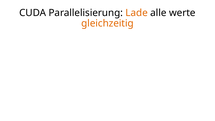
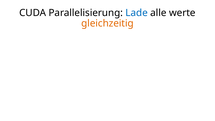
Lade colour: orange -> blue (137, 13)
